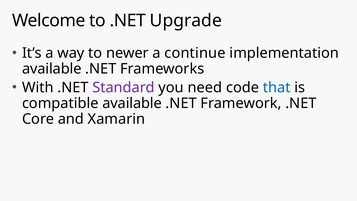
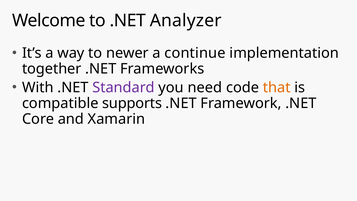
Upgrade: Upgrade -> Analyzer (186, 20)
available: available -> together (52, 69)
that colour: blue -> orange (277, 87)
compatible available: available -> supports (132, 103)
